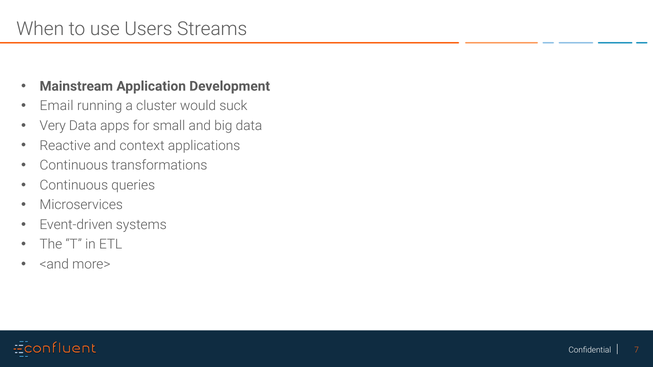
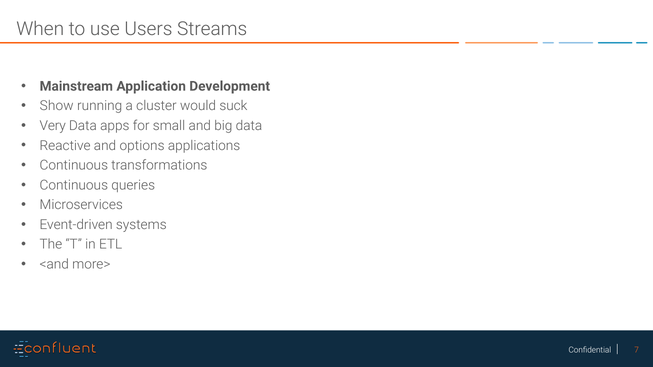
Email: Email -> Show (57, 106)
context: context -> options (142, 146)
